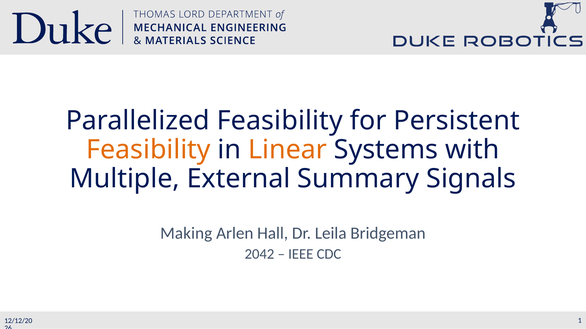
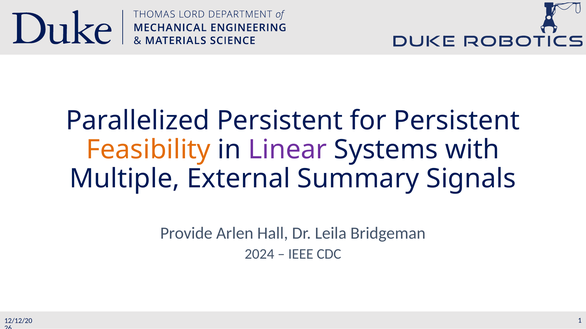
Parallelized Feasibility: Feasibility -> Persistent (280, 121)
Linear colour: orange -> purple (288, 150)
Making: Making -> Provide (186, 234)
2042: 2042 -> 2024 (259, 254)
